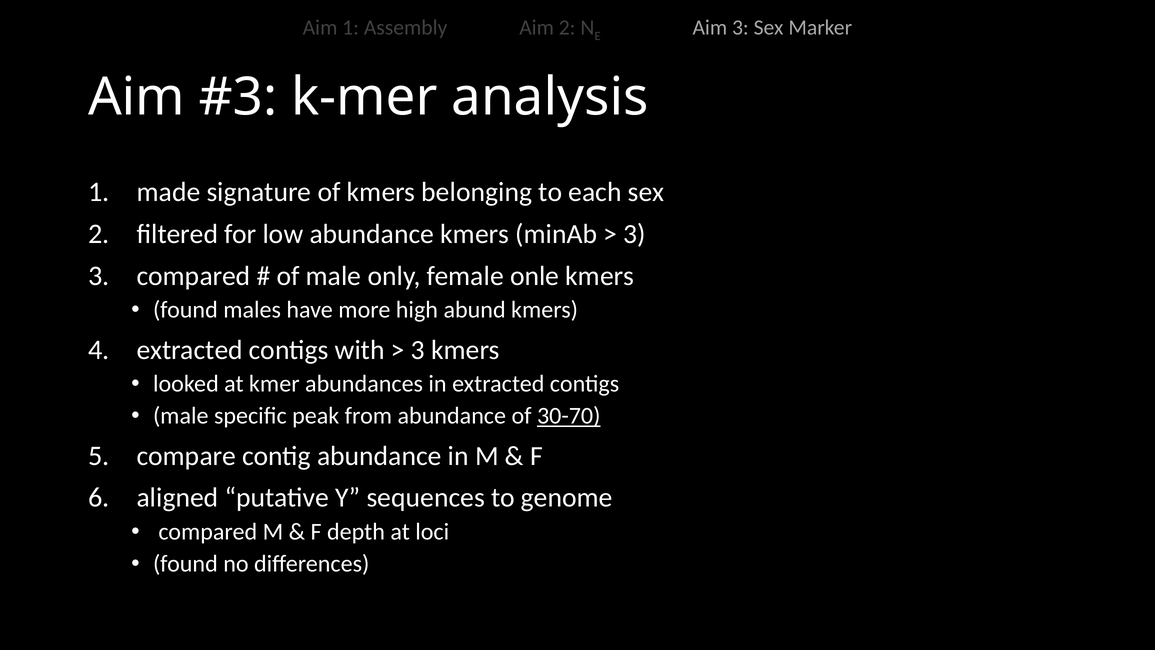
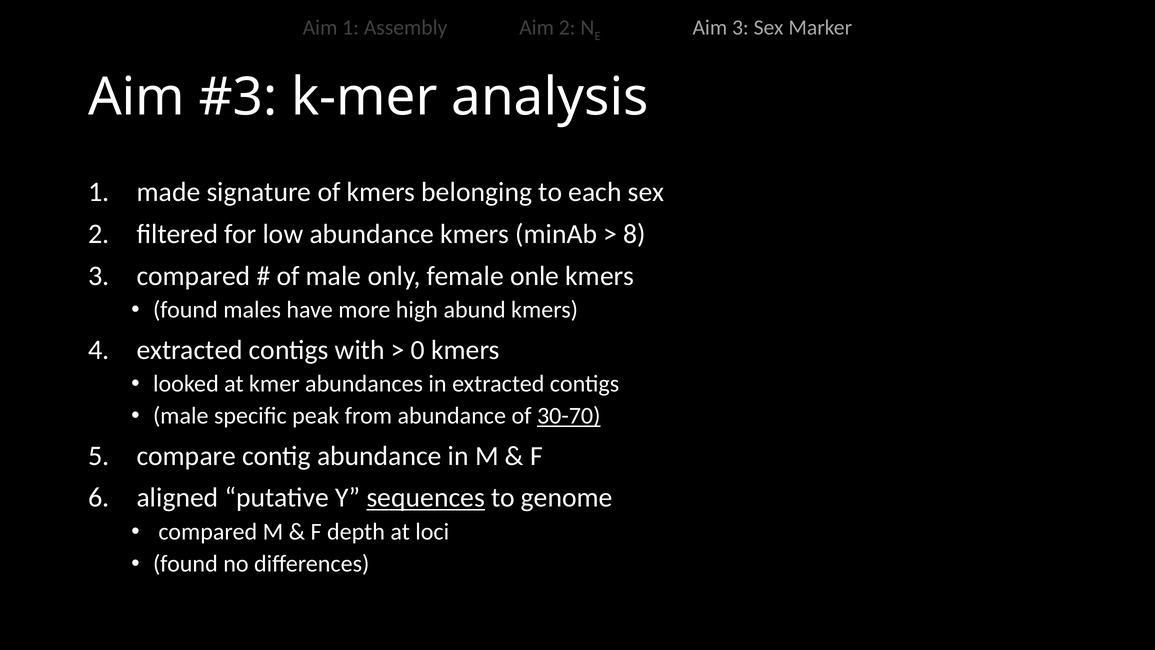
3: 3 -> 8 (635, 234)
3: 3 -> 0 (418, 350)
sequences underline: none -> present (426, 498)
